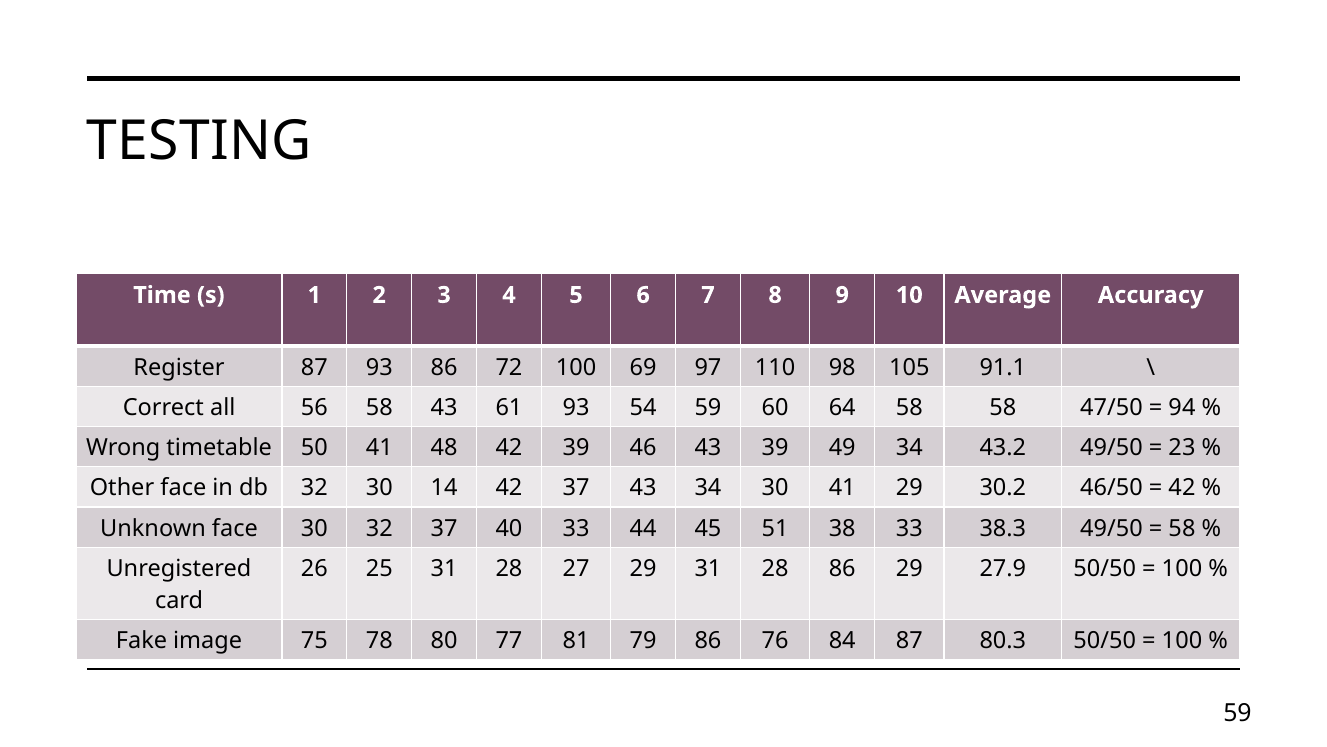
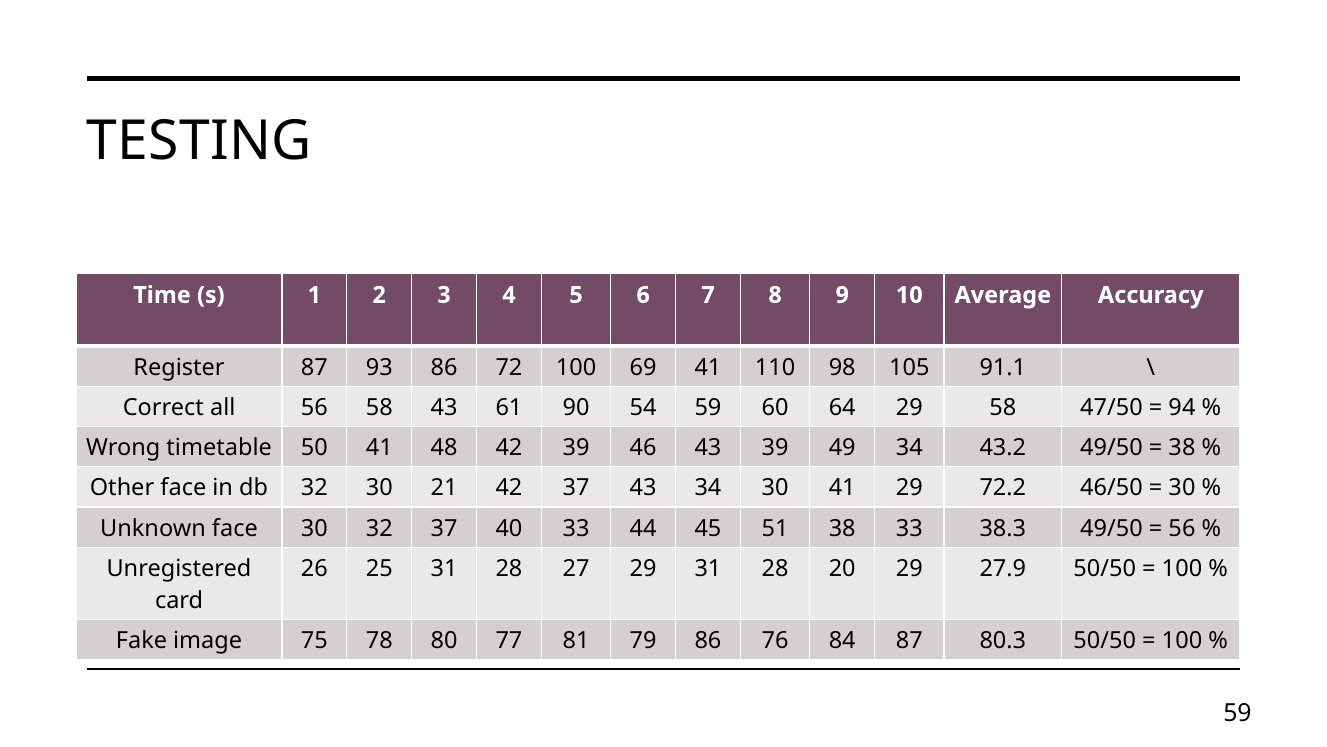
69 97: 97 -> 41 (708, 367)
61 93: 93 -> 90 (576, 407)
64 58: 58 -> 29 (909, 407)
23: 23 -> 38 (1182, 448)
14: 14 -> 21 (444, 488)
30.2: 30.2 -> 72.2 (1003, 488)
42: 42 -> 30 (1182, 488)
58: 58 -> 56 (1182, 528)
28 86: 86 -> 20 (842, 568)
